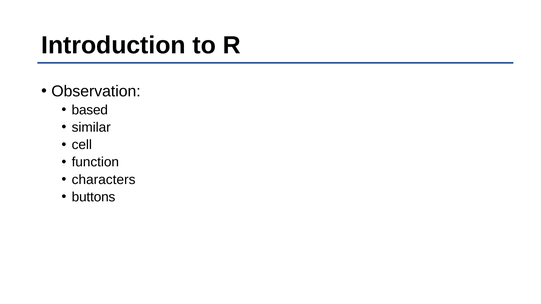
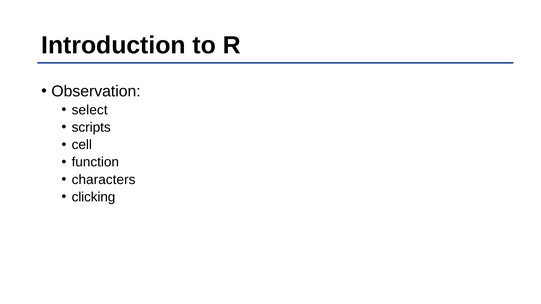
based: based -> select (90, 110)
similar: similar -> scripts (91, 128)
buttons: buttons -> clicking (94, 197)
